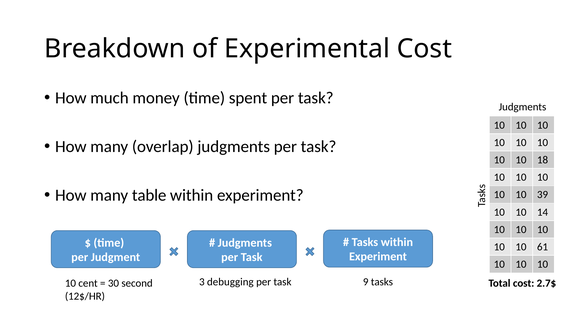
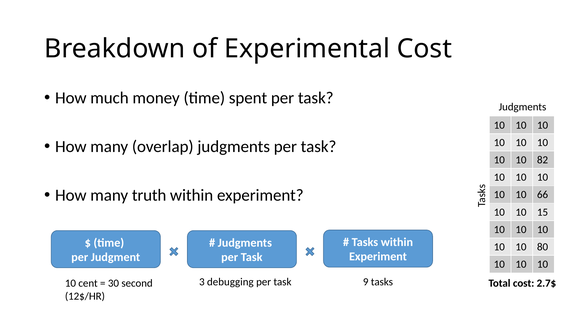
18: 18 -> 82 (543, 160)
table: table -> truth (149, 195)
39: 39 -> 66 (543, 195)
14: 14 -> 15 (543, 212)
61: 61 -> 80 (543, 247)
